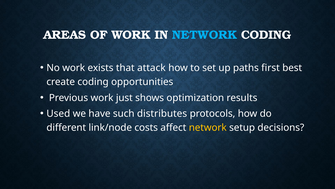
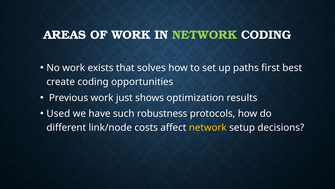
NETWORK colour: light blue -> light green (205, 35)
attack: attack -> solves (151, 68)
distributes: distributes -> robustness (162, 113)
